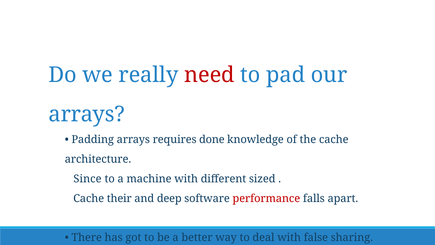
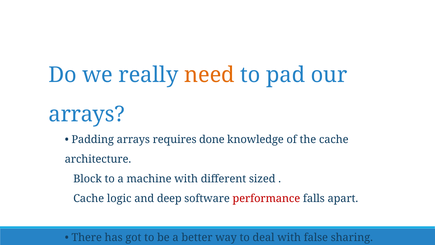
need colour: red -> orange (209, 75)
Since: Since -> Block (88, 179)
their: their -> logic (119, 198)
